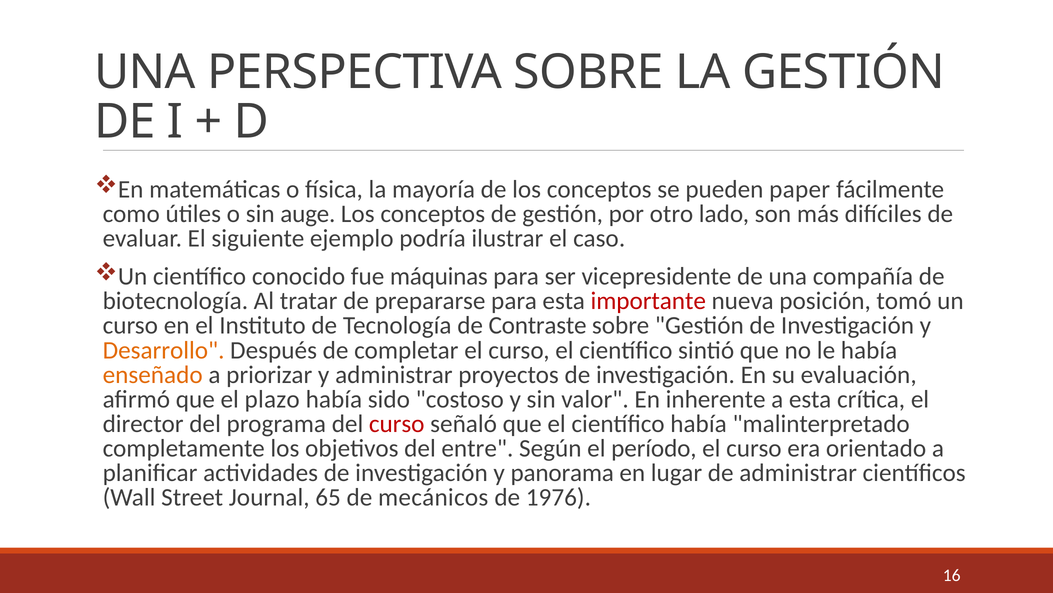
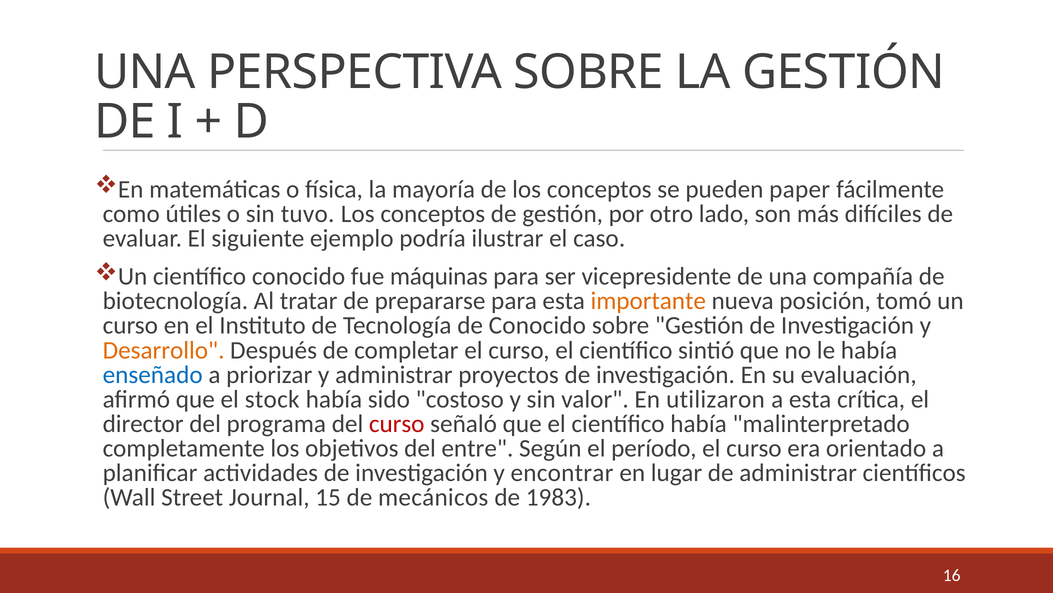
auge: auge -> tuvo (308, 213)
importante colour: red -> orange (648, 301)
de Contraste: Contraste -> Conocido (537, 325)
enseñado colour: orange -> blue (153, 374)
plazo: plazo -> stock (272, 399)
inherente: inherente -> utilizaron (715, 399)
panorama: panorama -> encontrar (562, 472)
65: 65 -> 15 (328, 497)
1976: 1976 -> 1983 (558, 497)
